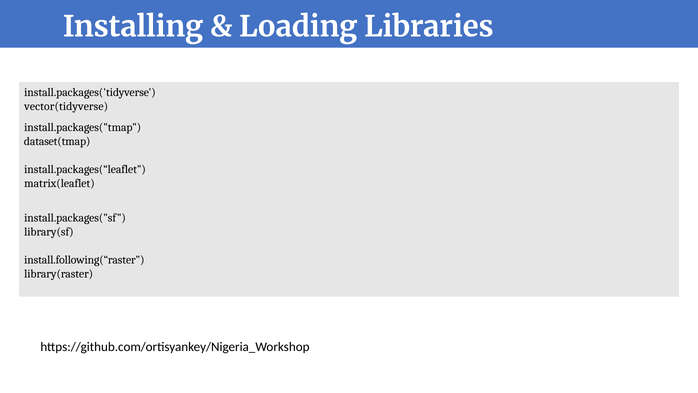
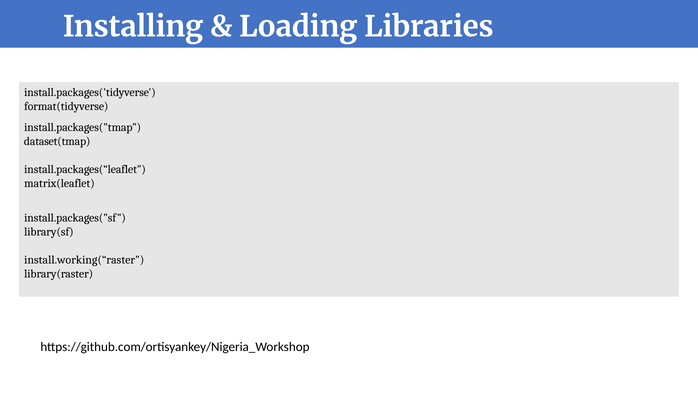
vector(tidyverse: vector(tidyverse -> format(tidyverse (66, 106)
install.following(“raster: install.following(“raster -> install.working(“raster (84, 260)
